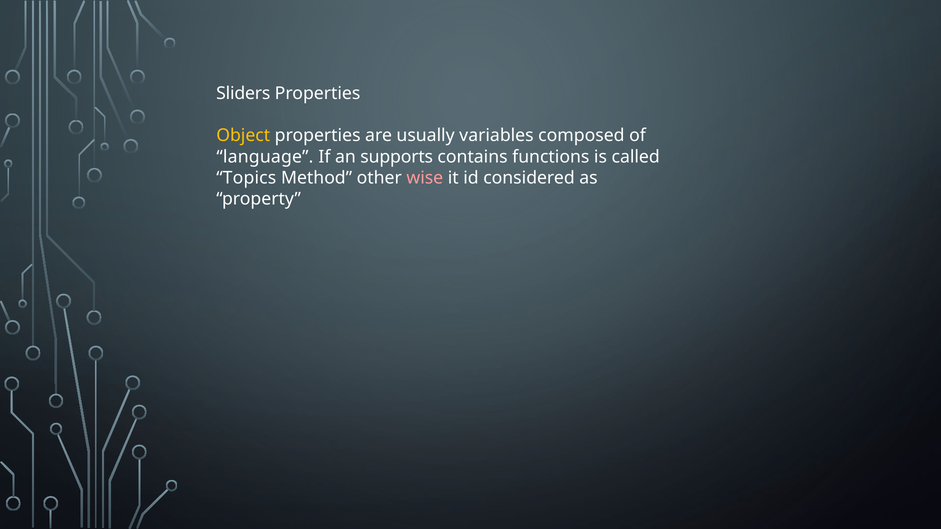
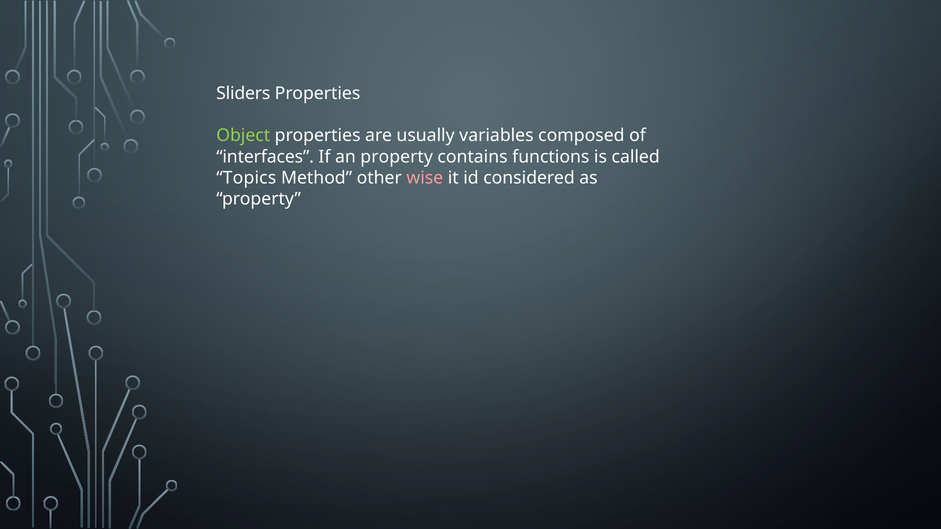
Object colour: yellow -> light green (243, 136)
language: language -> interfaces (265, 157)
an supports: supports -> property (397, 157)
